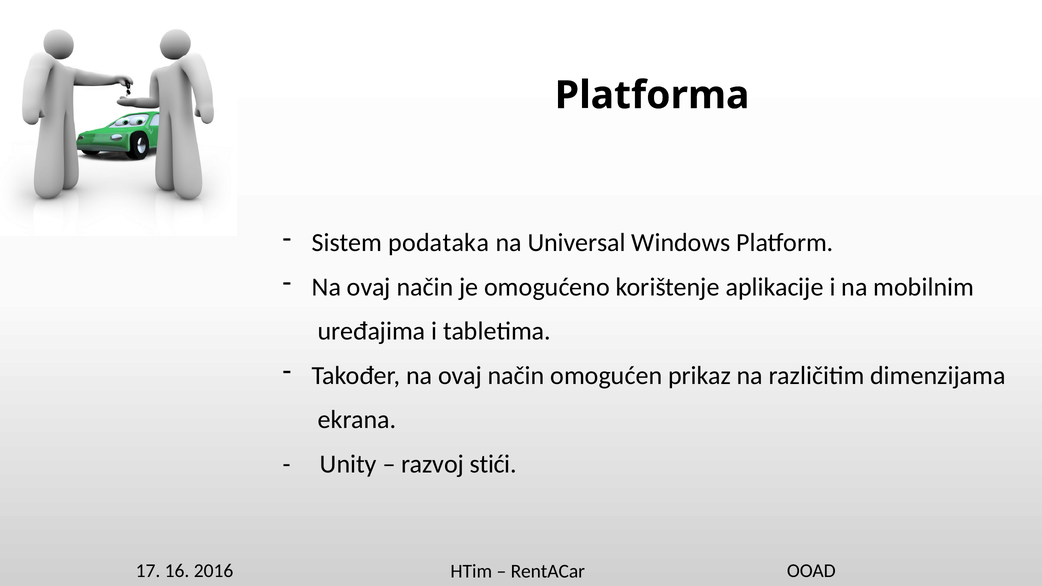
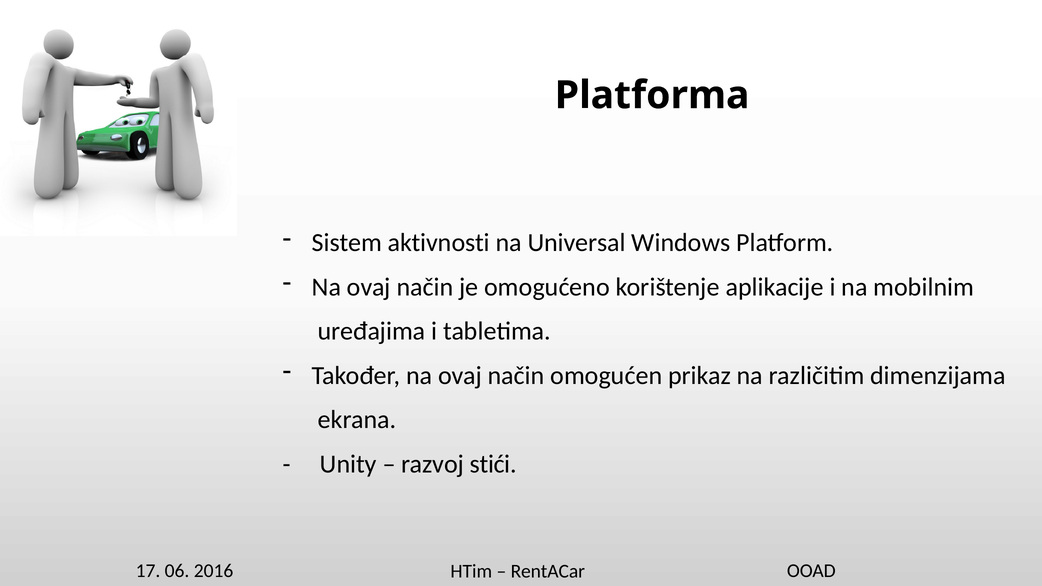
podataka: podataka -> aktivnosti (439, 243)
16: 16 -> 06 (177, 571)
